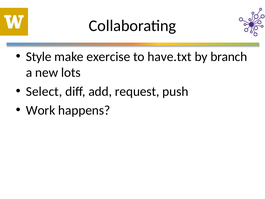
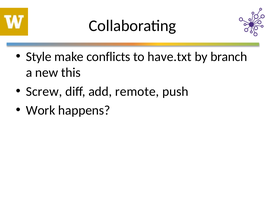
exercise: exercise -> conflicts (108, 57)
lots: lots -> this (71, 72)
Select: Select -> Screw (44, 91)
request: request -> remote (137, 91)
